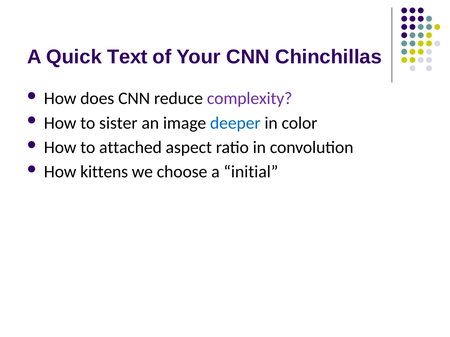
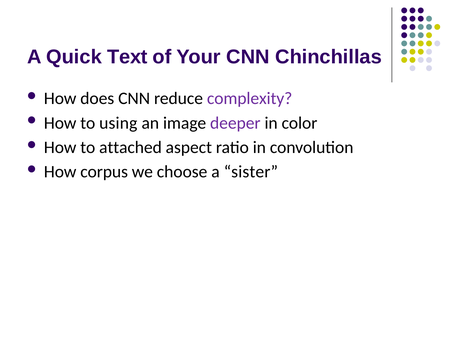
sister: sister -> using (118, 123)
deeper colour: blue -> purple (235, 123)
kittens: kittens -> corpus (104, 172)
initial: initial -> sister (251, 172)
